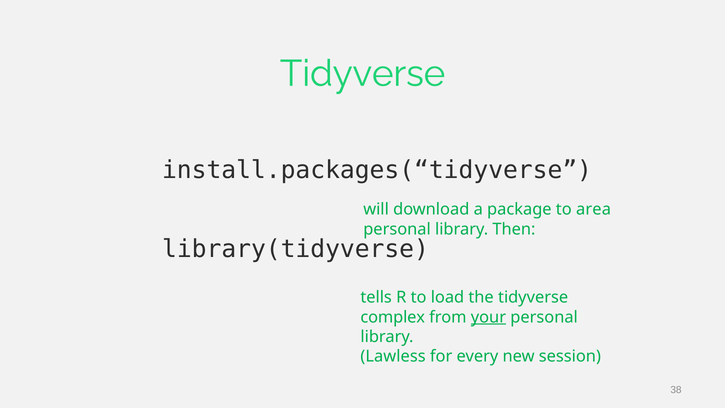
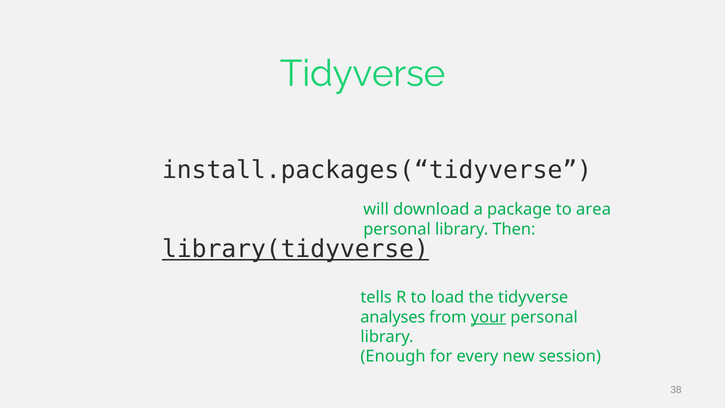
library(tidyverse underline: none -> present (296, 249)
complex: complex -> analyses (393, 317)
Lawless: Lawless -> Enough (393, 356)
